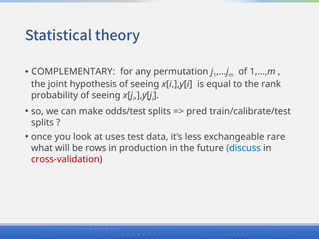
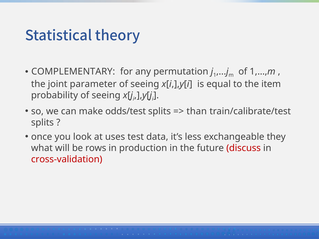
hypothesis: hypothesis -> parameter (93, 84)
rank: rank -> item (271, 84)
pred: pred -> than (197, 111)
rare: rare -> they (276, 137)
discuss colour: blue -> red (244, 148)
